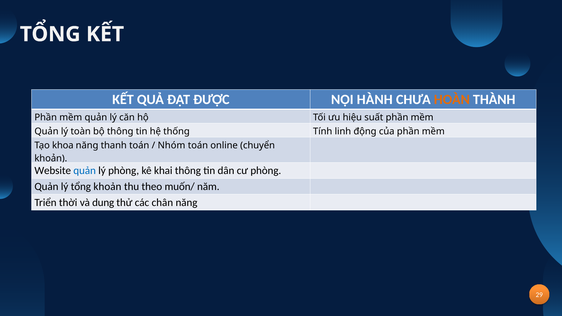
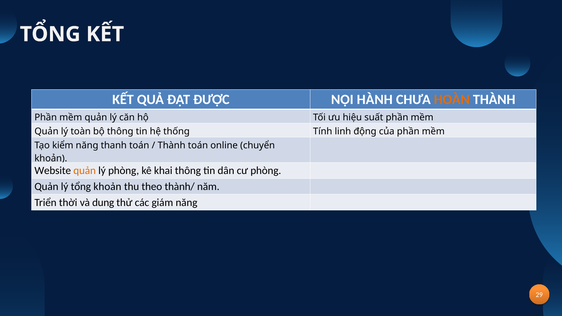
khoa: khoa -> kiểm (63, 146)
Nhóm: Nhóm -> Thành (172, 146)
quản colour: blue -> orange (85, 171)
muốn/: muốn/ -> thành/ (180, 187)
chân: chân -> giám (162, 203)
